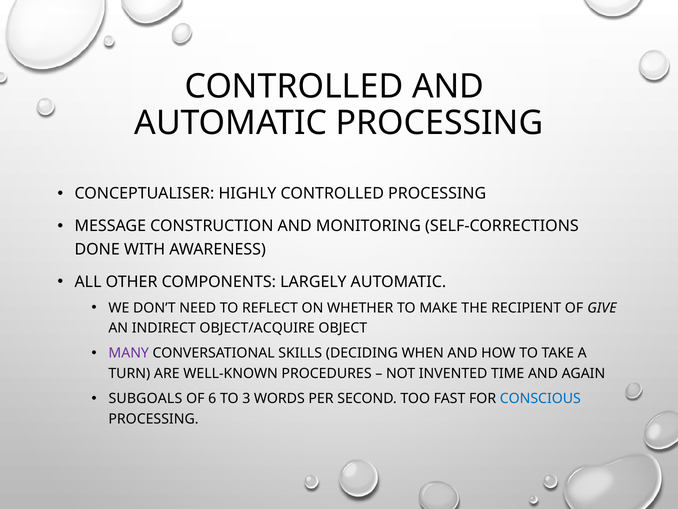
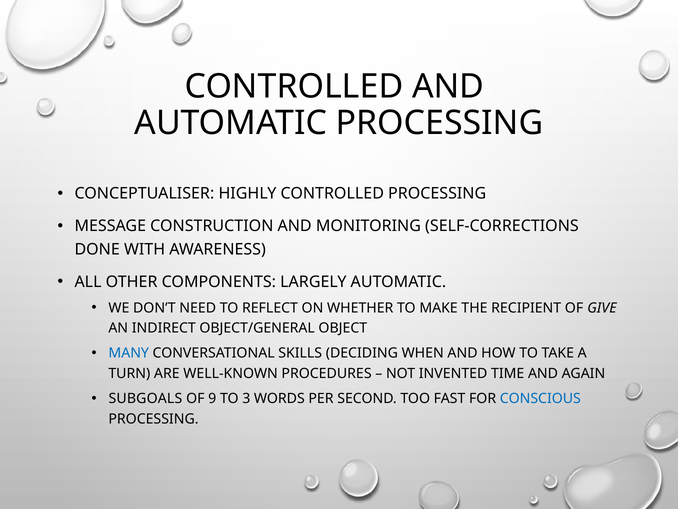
OBJECT/ACQUIRE: OBJECT/ACQUIRE -> OBJECT/GENERAL (257, 328)
MANY colour: purple -> blue (129, 353)
6: 6 -> 9 (212, 398)
